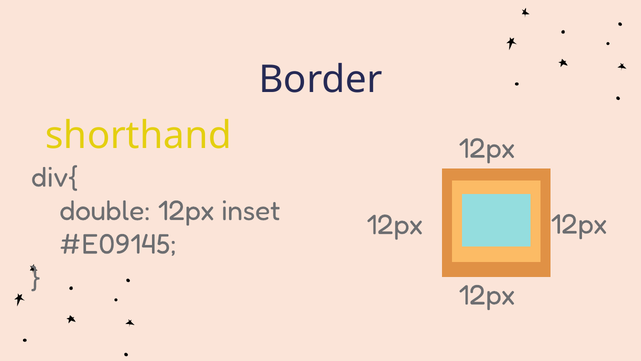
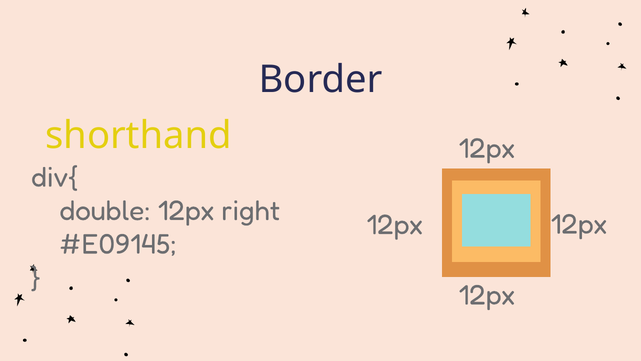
inset: inset -> right (251, 210)
